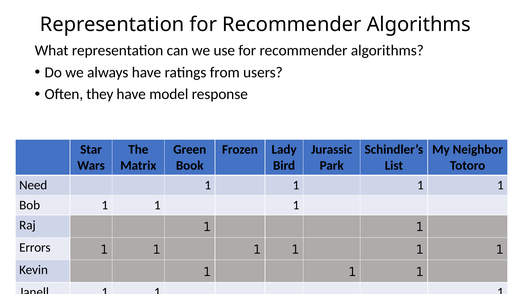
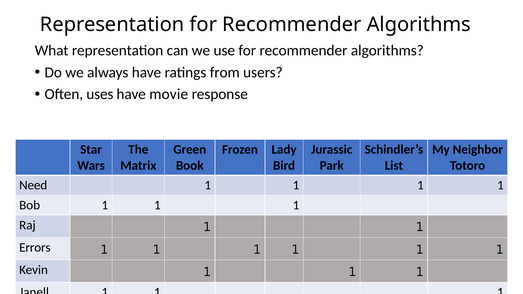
they: they -> uses (100, 94)
model: model -> movie (169, 94)
